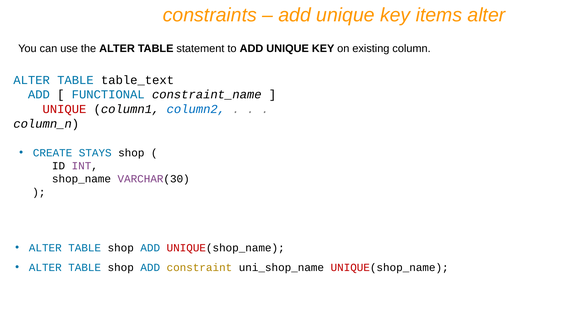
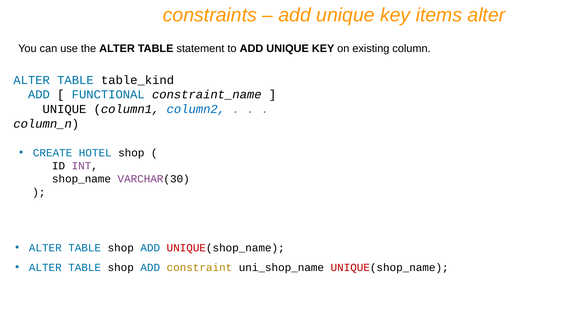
table_text: table_text -> table_kind (138, 80)
UNIQUE colour: red -> black (64, 109)
STAYS: STAYS -> HOTEL (95, 153)
